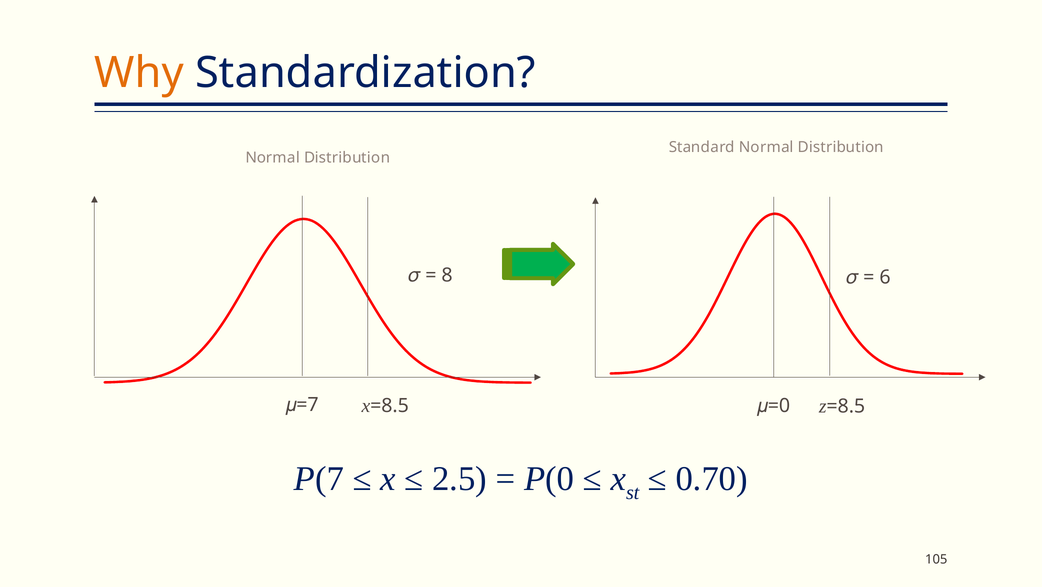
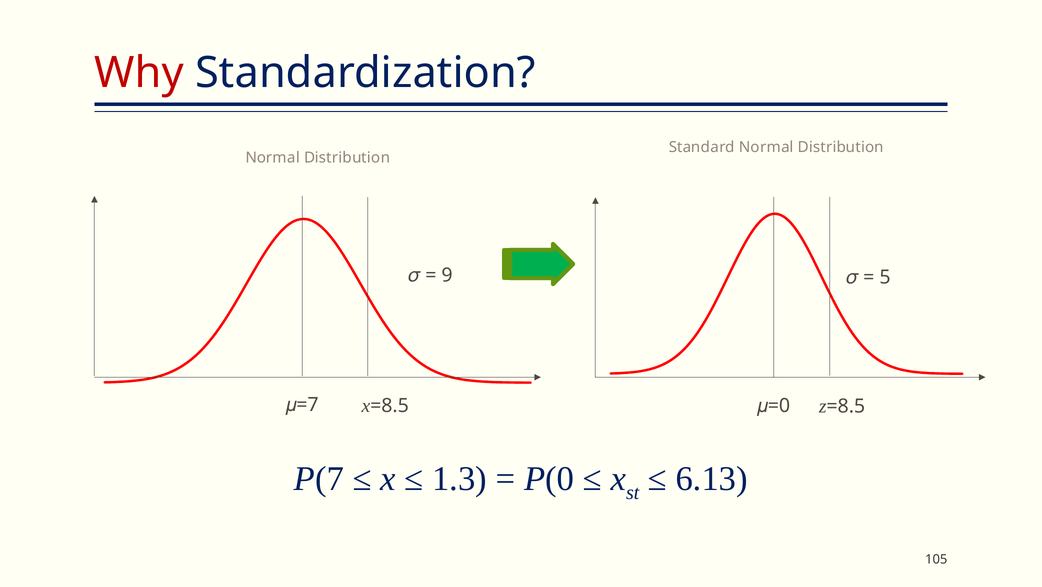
Why colour: orange -> red (139, 73)
8: 8 -> 9 (447, 275)
6: 6 -> 5 (885, 277)
2.5: 2.5 -> 1.3 (460, 479)
0.70: 0.70 -> 6.13 (712, 479)
